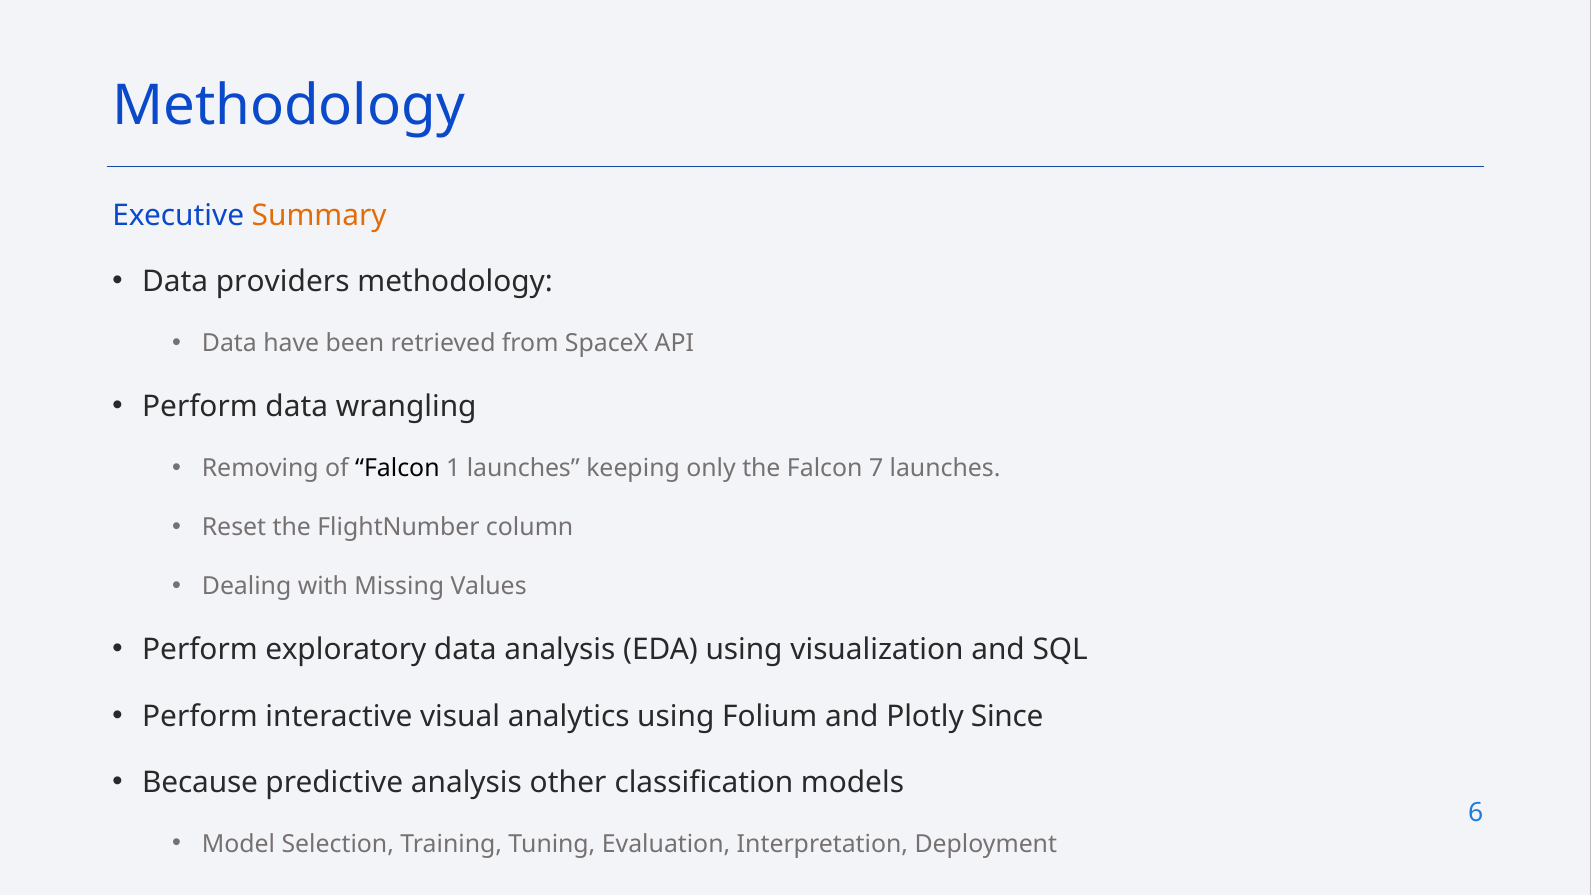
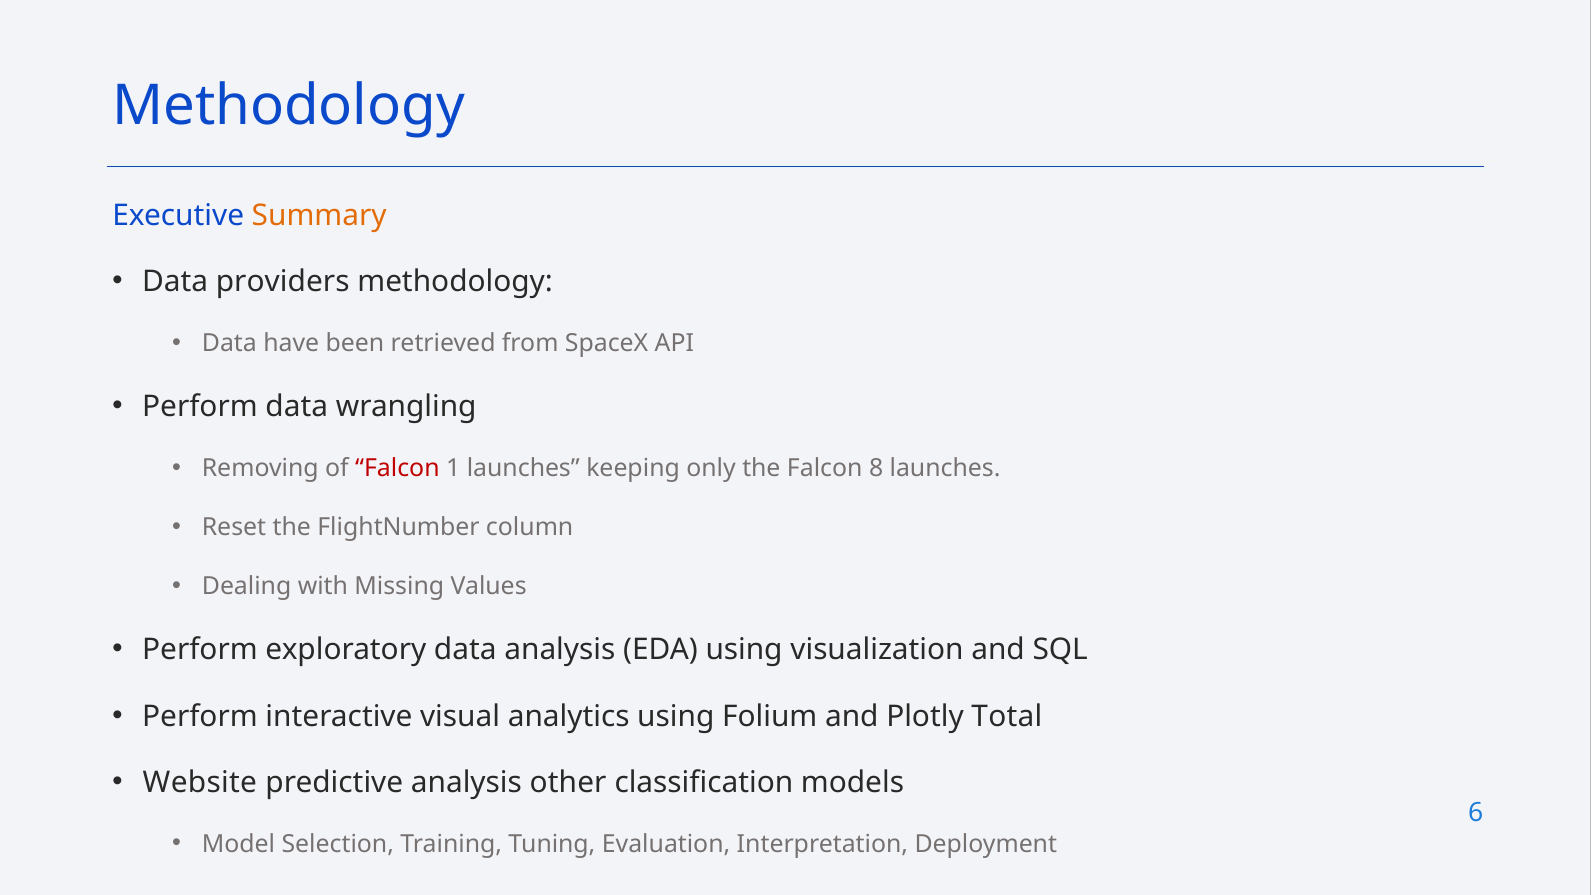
Falcon colour: black -> red (397, 468)
7: 7 -> 8 (876, 468)
Since: Since -> Total (1007, 716)
Because: Because -> Website (200, 782)
